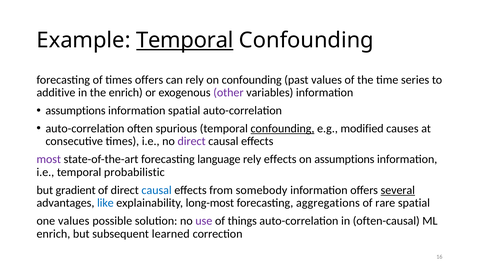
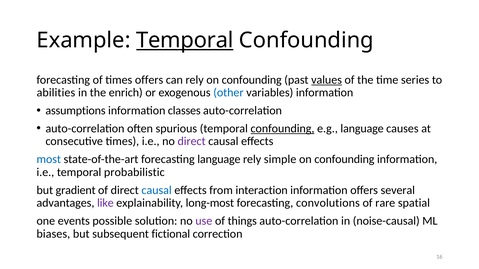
values underline: none -> present (327, 80)
additive: additive -> abilities (56, 93)
other colour: purple -> blue (228, 93)
information spatial: spatial -> classes (184, 111)
e.g modified: modified -> language (362, 129)
most colour: purple -> blue (49, 160)
rely effects: effects -> simple (280, 160)
assumptions: assumptions -> confounding (344, 160)
somebody: somebody -> interaction (262, 190)
several underline: present -> none (398, 190)
like colour: blue -> purple (105, 203)
aggregations: aggregations -> convolutions (328, 203)
one values: values -> events (74, 221)
often-causal: often-causal -> noise-causal (386, 221)
enrich: enrich -> biases (53, 234)
learned: learned -> fictional (171, 234)
